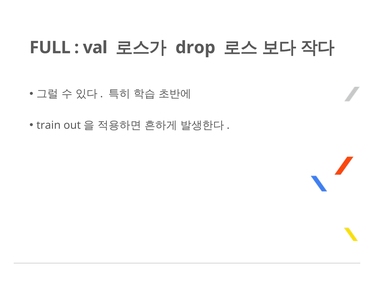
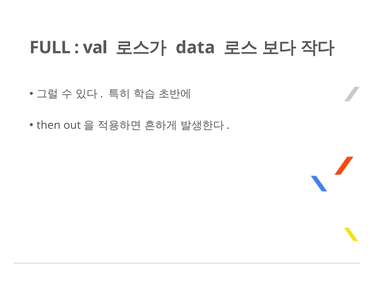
drop: drop -> data (195, 47)
train: train -> then (49, 125)
